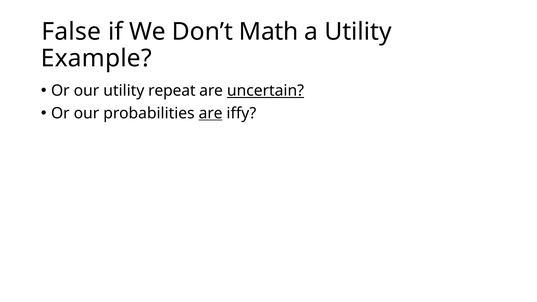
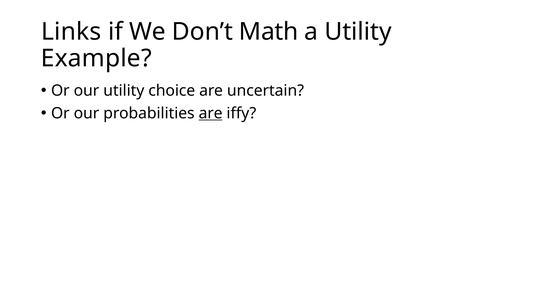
False: False -> Links (71, 32)
repeat: repeat -> choice (172, 91)
uncertain underline: present -> none (265, 91)
